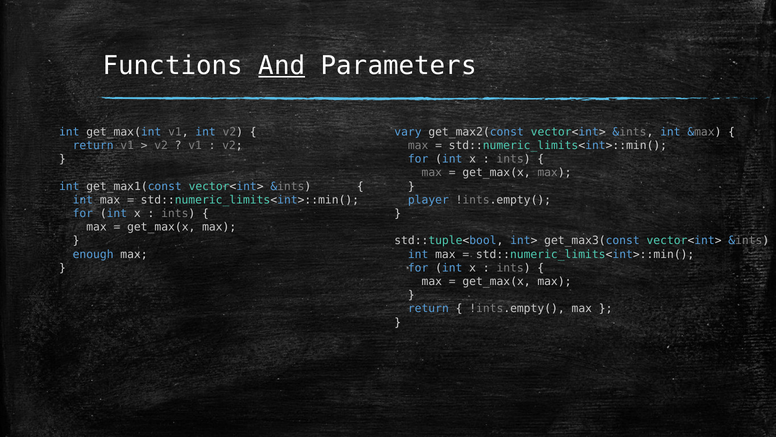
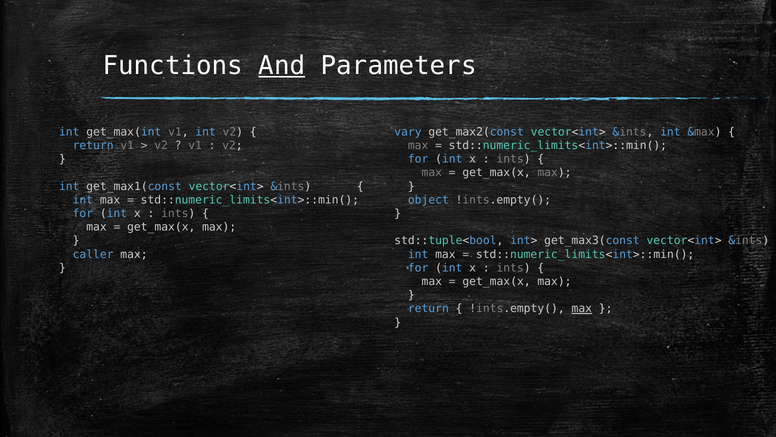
player: player -> object (428, 200)
enough: enough -> caller (93, 254)
max underline: none -> present (582, 308)
